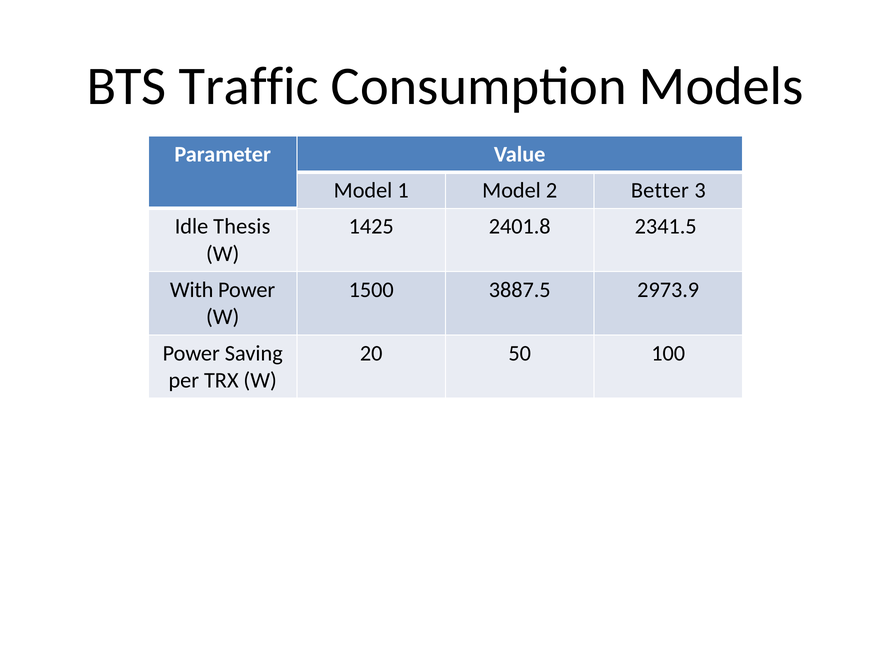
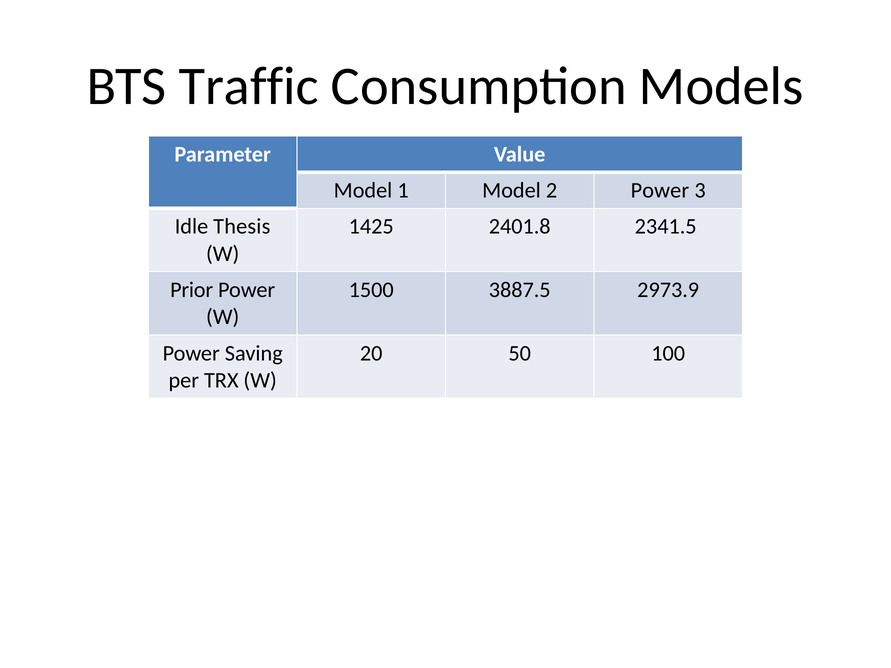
2 Better: Better -> Power (660, 191)
With: With -> Prior (192, 290)
